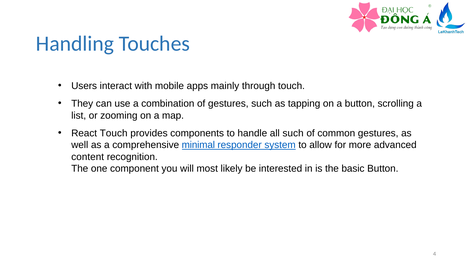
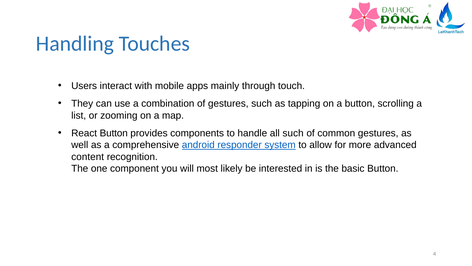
React Touch: Touch -> Button (114, 133)
minimal: minimal -> android (198, 145)
